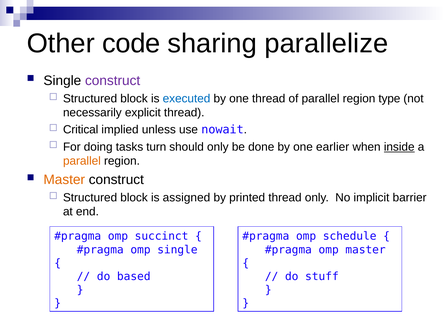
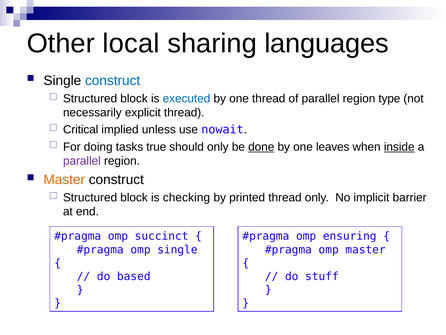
code: code -> local (131, 43)
parallelize: parallelize -> languages (327, 43)
construct colour: purple -> blue (113, 80)
turn: turn -> true (156, 147)
done underline: none -> present (261, 147)
earlier: earlier -> leaves (333, 147)
parallel colour: orange -> purple (82, 161)
assigned: assigned -> checking (186, 197)
schedule: schedule -> ensuring (350, 236)
